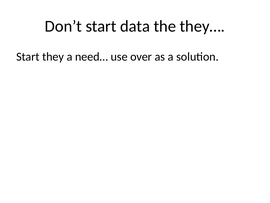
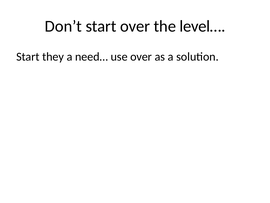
start data: data -> over (135, 26)
they…: they… -> level… (202, 26)
